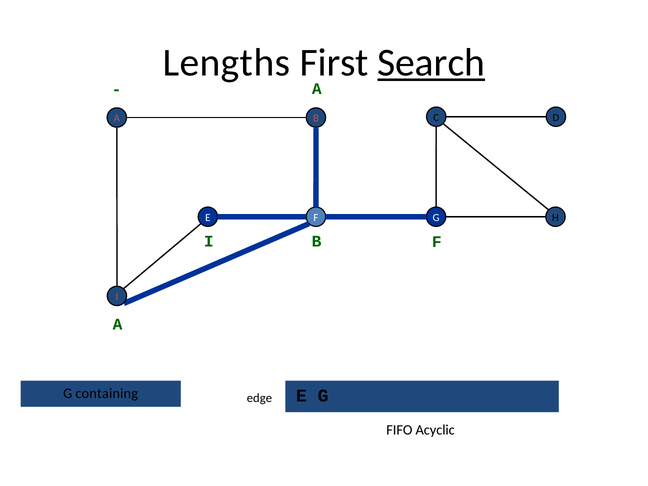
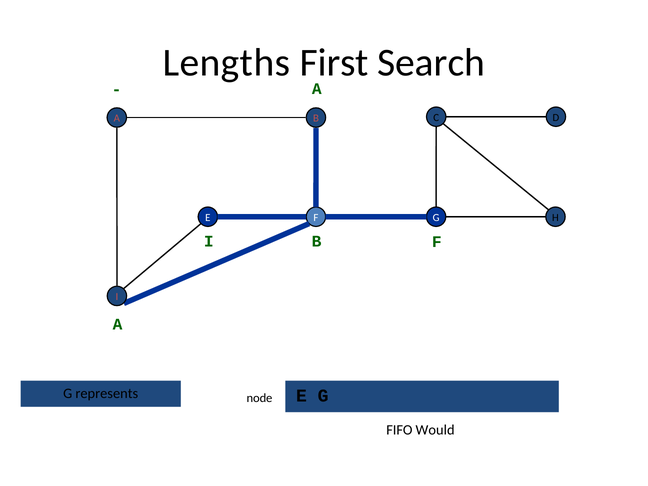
Search underline: present -> none (431, 63)
containing: containing -> represents (107, 394)
edge: edge -> node (260, 398)
Acyclic: Acyclic -> Would (435, 430)
